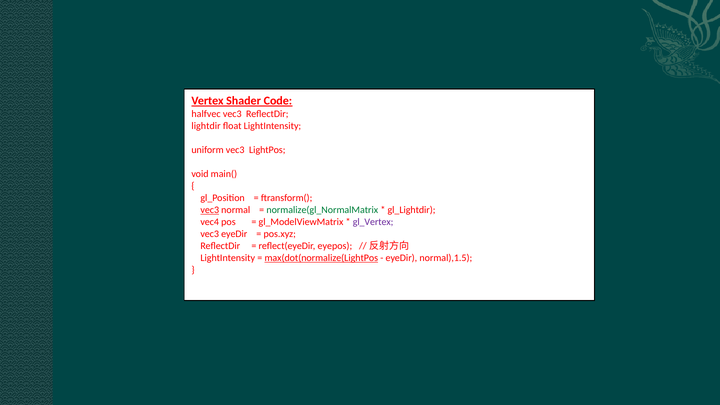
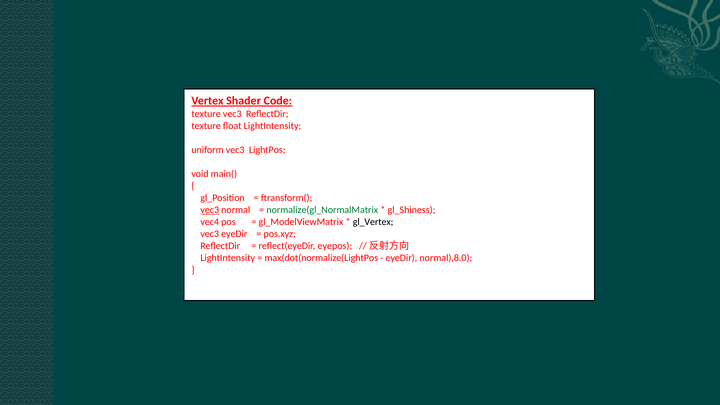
halfvec: halfvec -> texture (206, 114)
lightdir: lightdir -> texture (206, 126)
gl_Lightdir: gl_Lightdir -> gl_Shiness (411, 210)
gl_Vertex colour: purple -> black (373, 222)
max(dot(normalize(LightPos underline: present -> none (321, 258)
normal),1.5: normal),1.5 -> normal),8.0 (446, 258)
